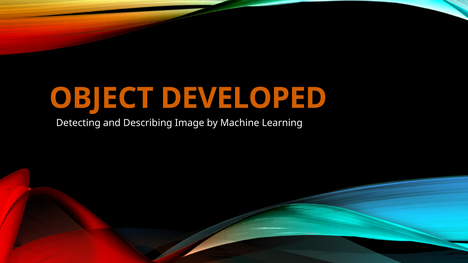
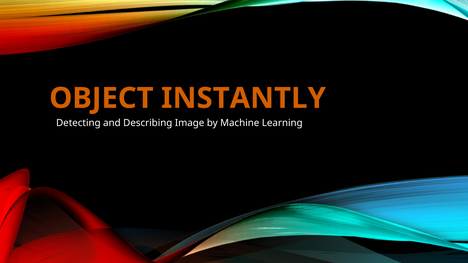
DEVELOPED: DEVELOPED -> INSTANTLY (244, 98)
